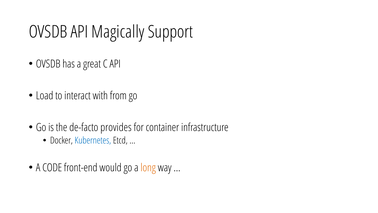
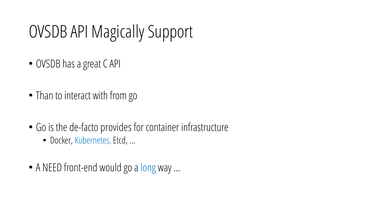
Load: Load -> Than (45, 96)
CODE: CODE -> NEED (52, 167)
long colour: orange -> blue (148, 167)
